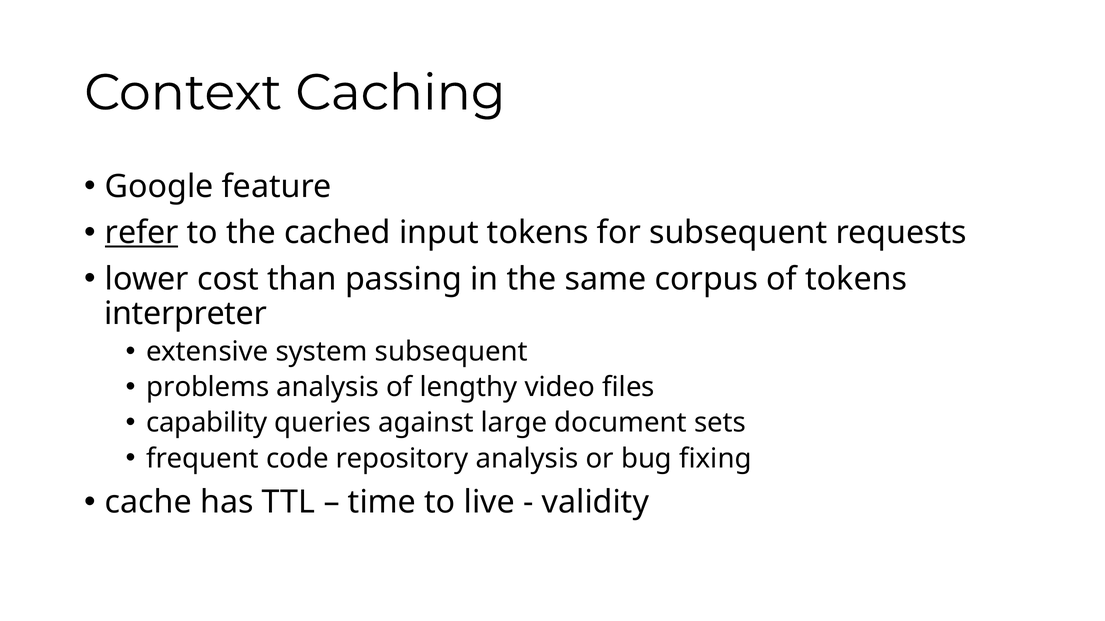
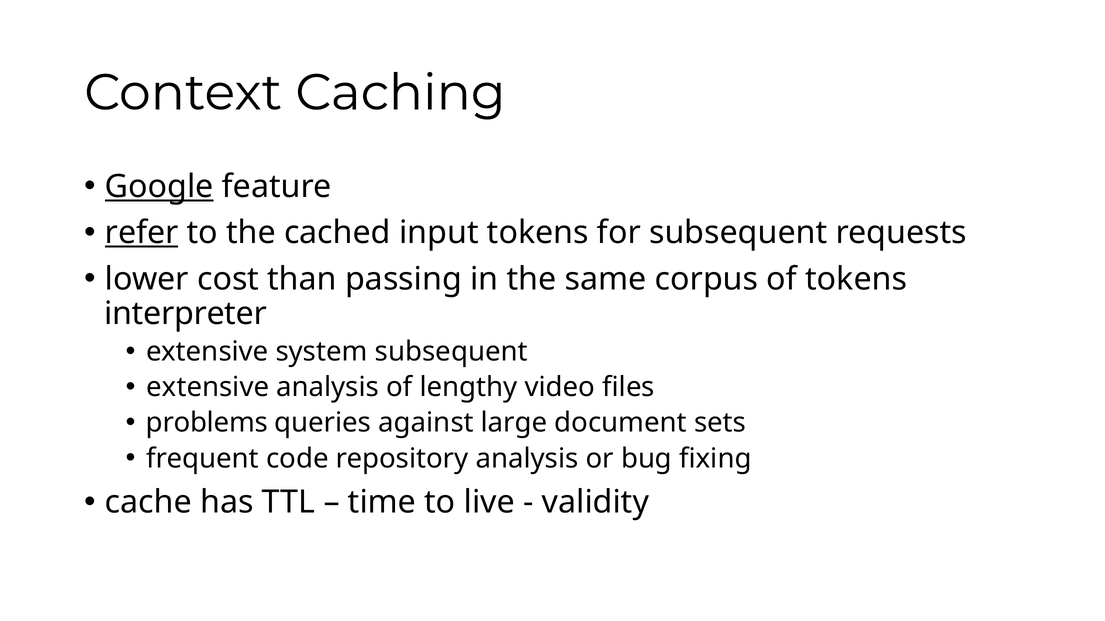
Google underline: none -> present (159, 187)
problems: problems -> extensive (208, 388)
capability: capability -> problems (207, 423)
